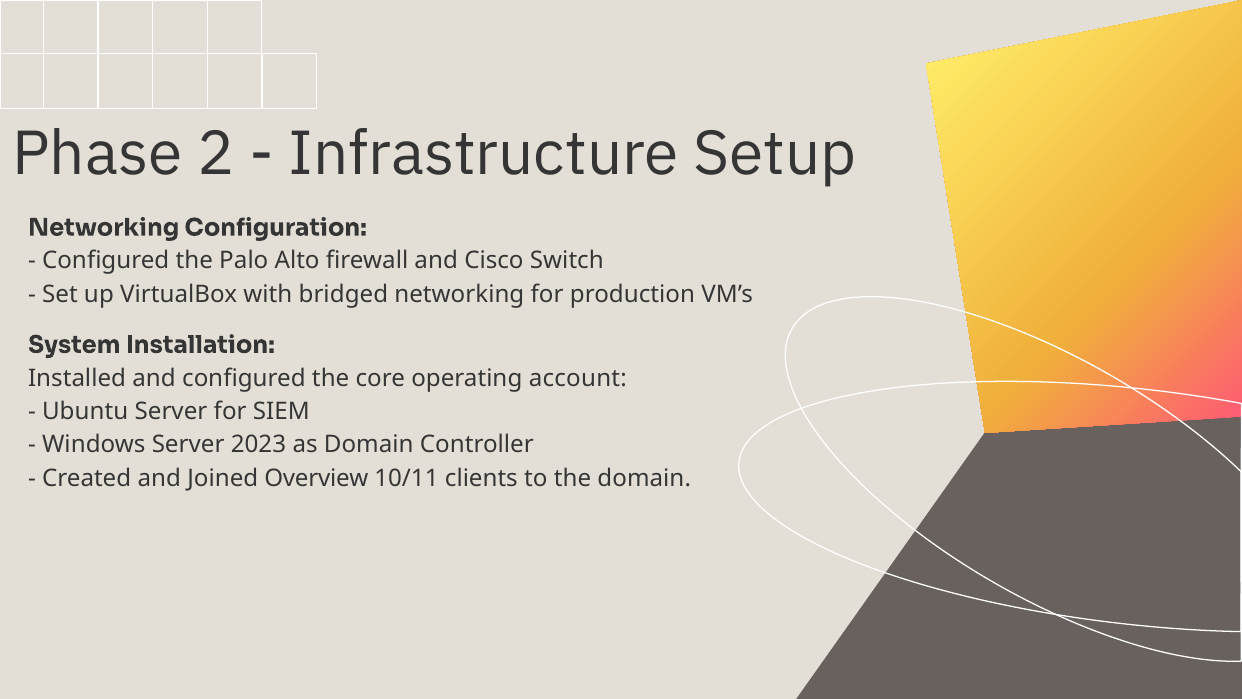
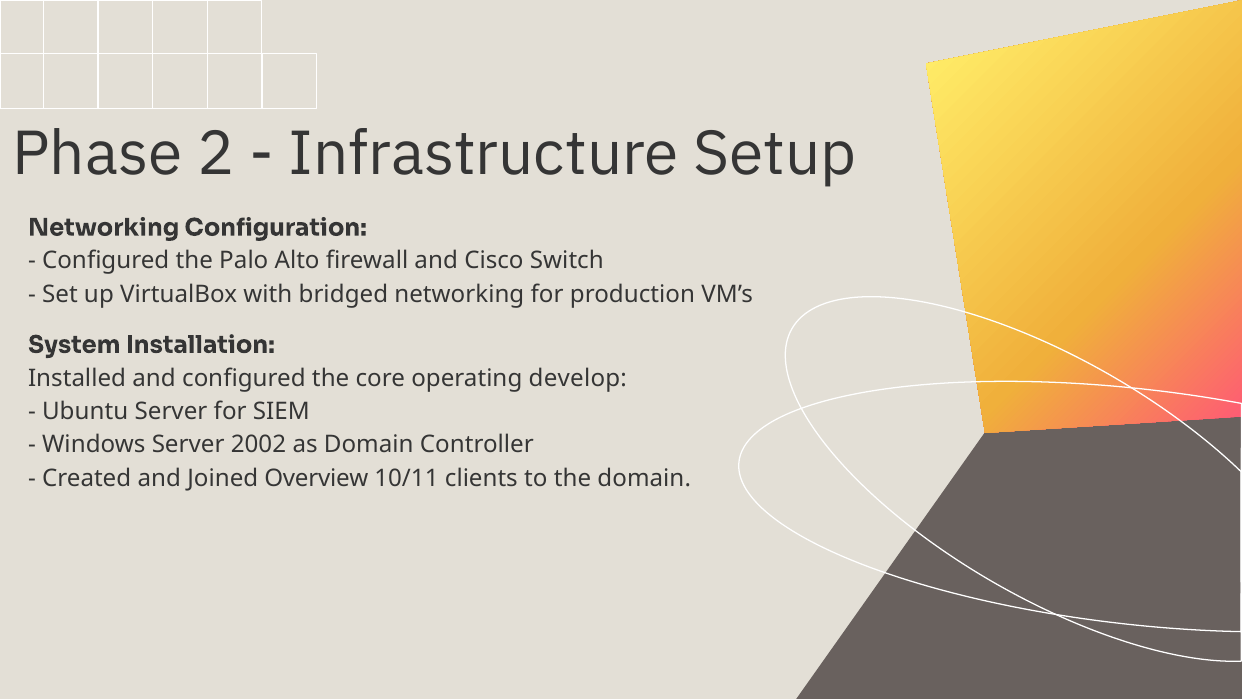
account: account -> develop (578, 378)
2023: 2023 -> 2002 (258, 445)
